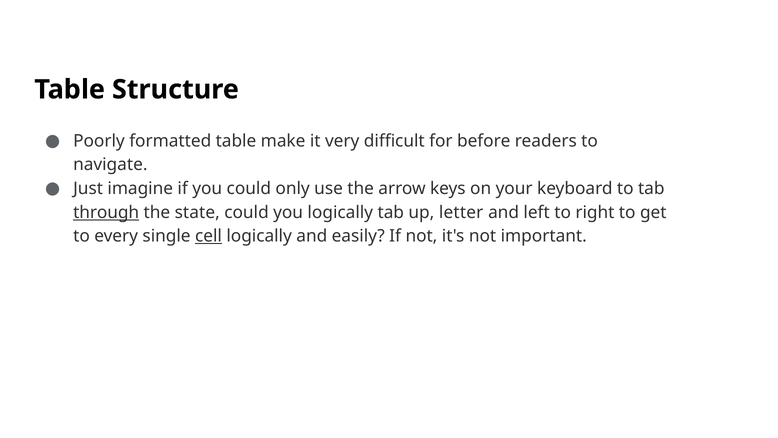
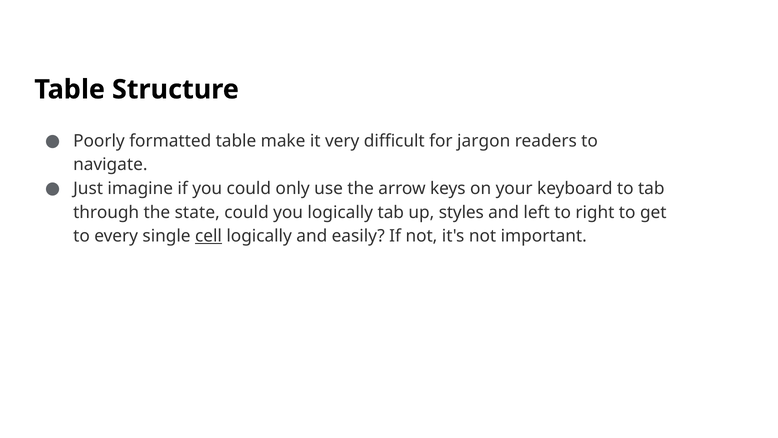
before: before -> jargon (484, 141)
through underline: present -> none (106, 212)
letter: letter -> styles (461, 212)
